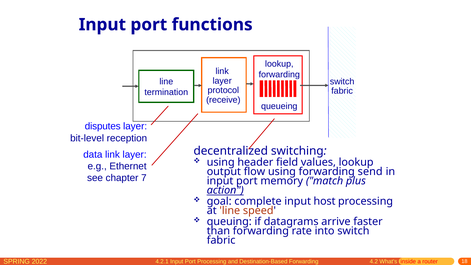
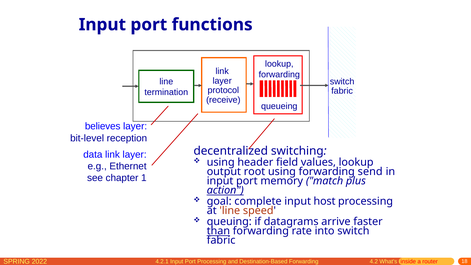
disputes: disputes -> believes (103, 126)
flow: flow -> root (254, 172)
7: 7 -> 1 (144, 178)
than underline: none -> present (218, 231)
